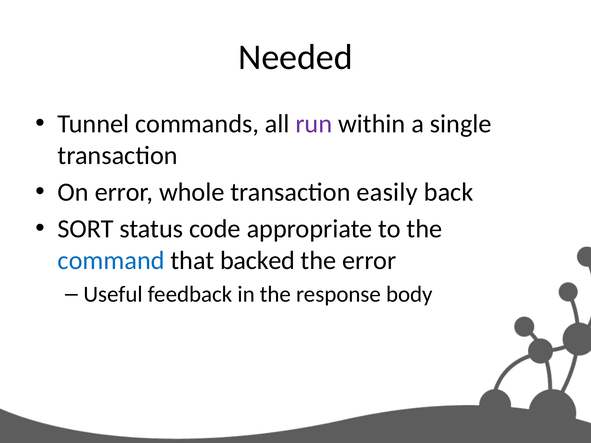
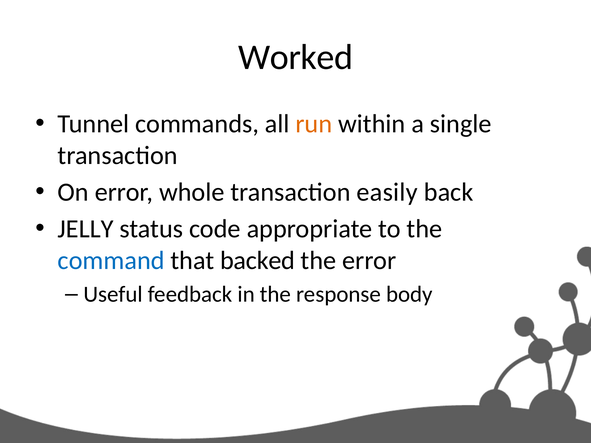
Needed: Needed -> Worked (296, 57)
run colour: purple -> orange (314, 124)
SORT: SORT -> JELLY (86, 229)
